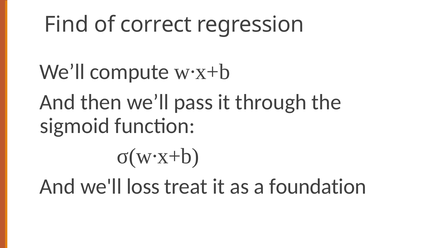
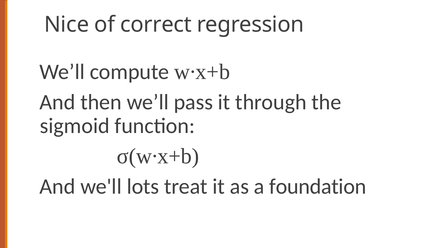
Find: Find -> Nice (67, 25)
loss: loss -> lots (143, 186)
